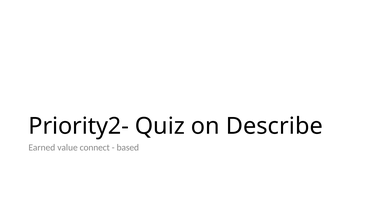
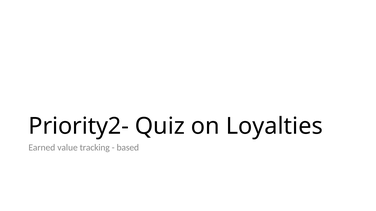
Describe: Describe -> Loyalties (274, 126)
connect: connect -> tracking (95, 148)
